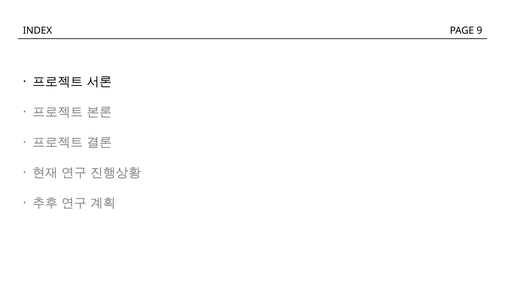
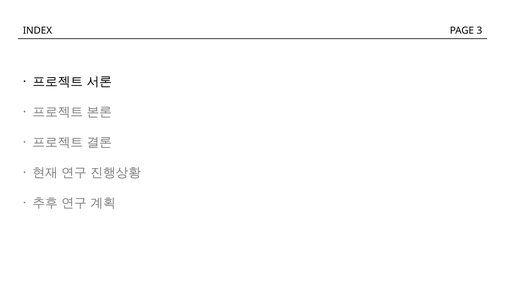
9: 9 -> 3 (479, 31)
